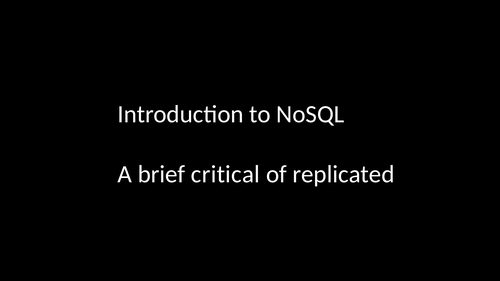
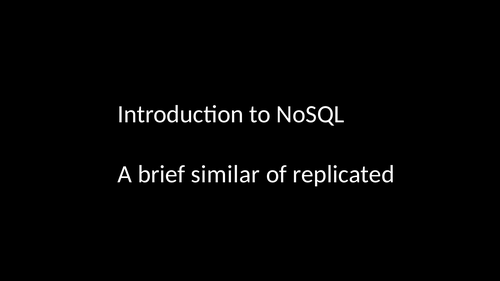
critical: critical -> similar (225, 174)
